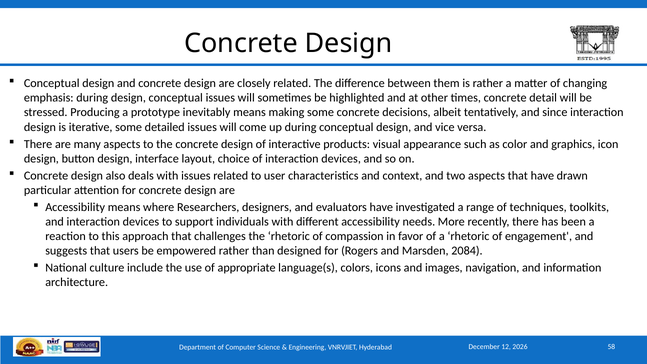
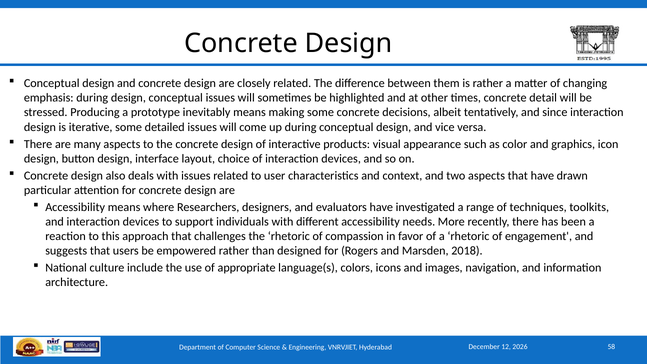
2084: 2084 -> 2018 (467, 251)
